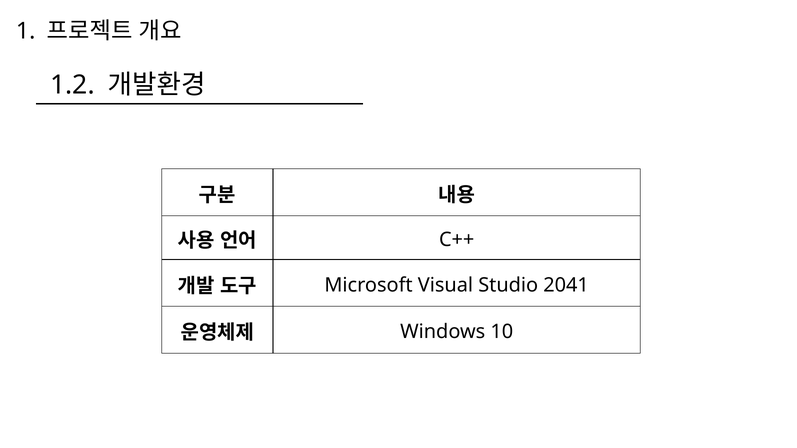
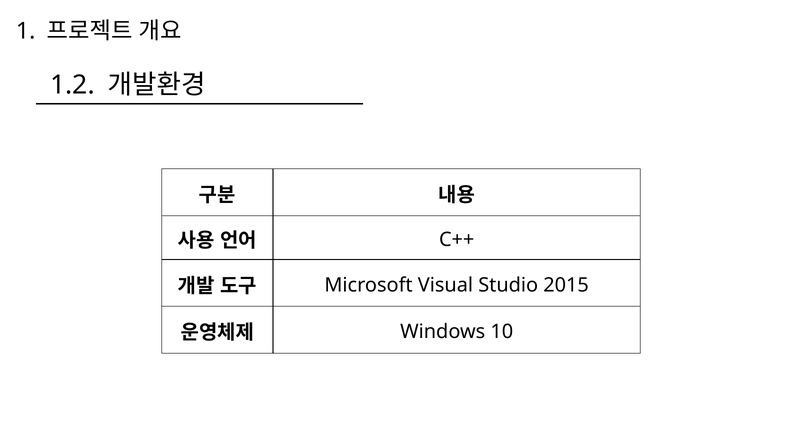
2041: 2041 -> 2015 (566, 285)
